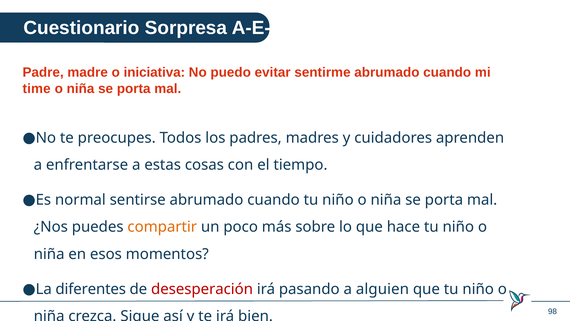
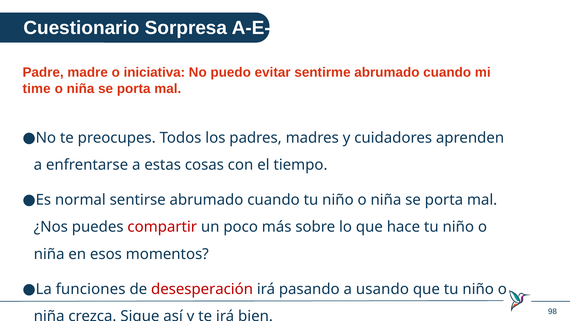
compartir colour: orange -> red (162, 227)
diferentes: diferentes -> funciones (91, 289)
alguien: alguien -> usando (382, 289)
